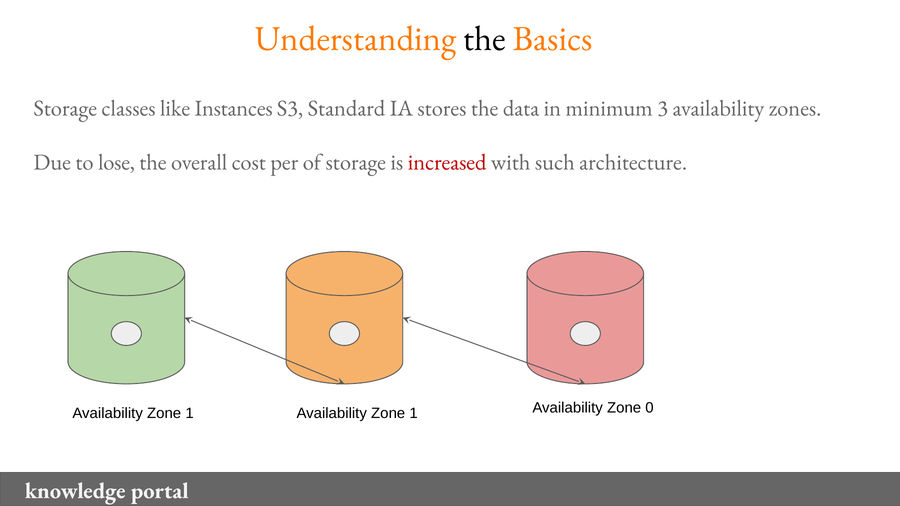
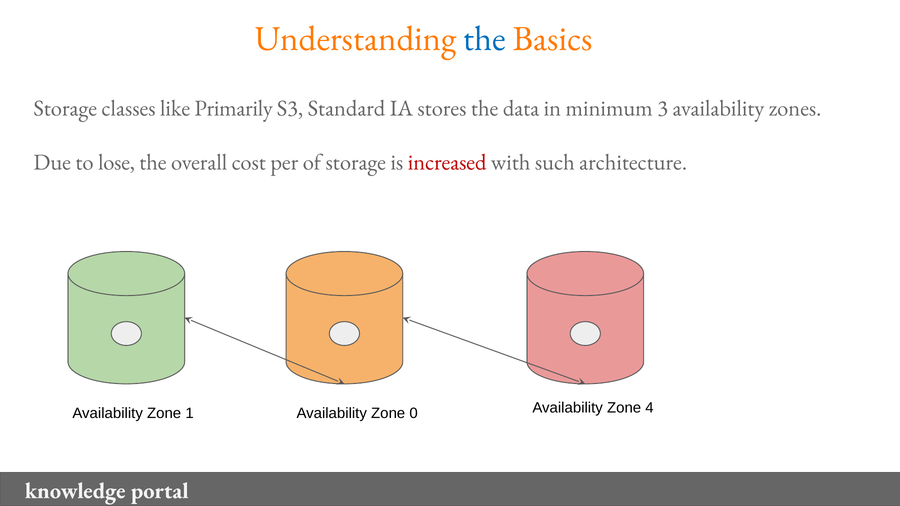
the colour: black -> blue (485, 39)
Instances: Instances -> Primarily (234, 108)
1 Availability Zone 1: 1 -> 0 (414, 413)
0: 0 -> 4 (650, 408)
